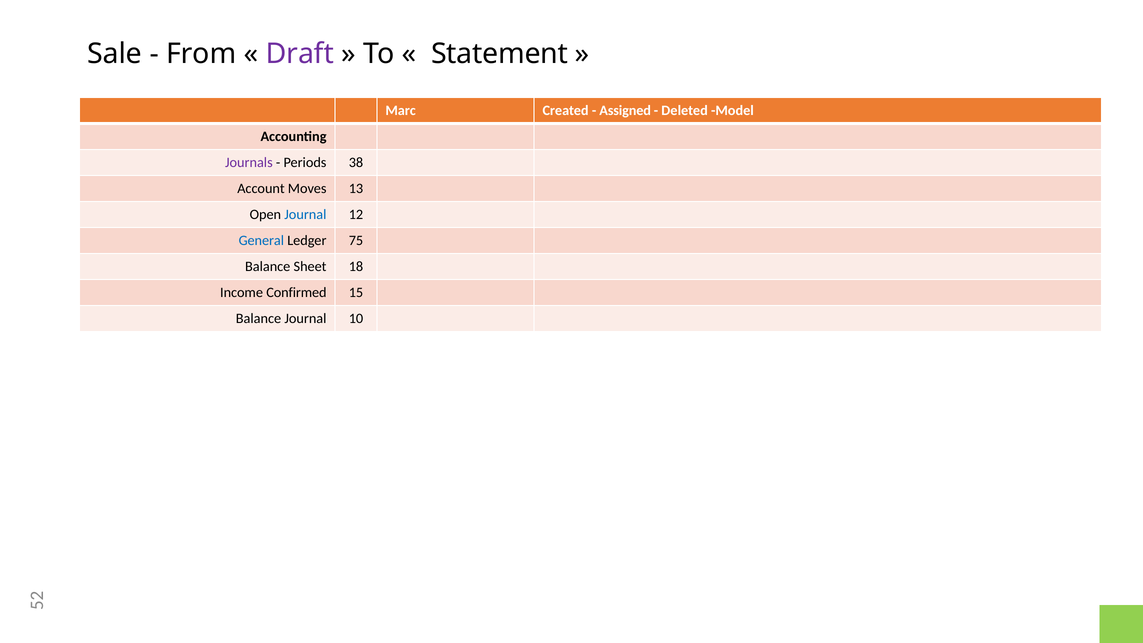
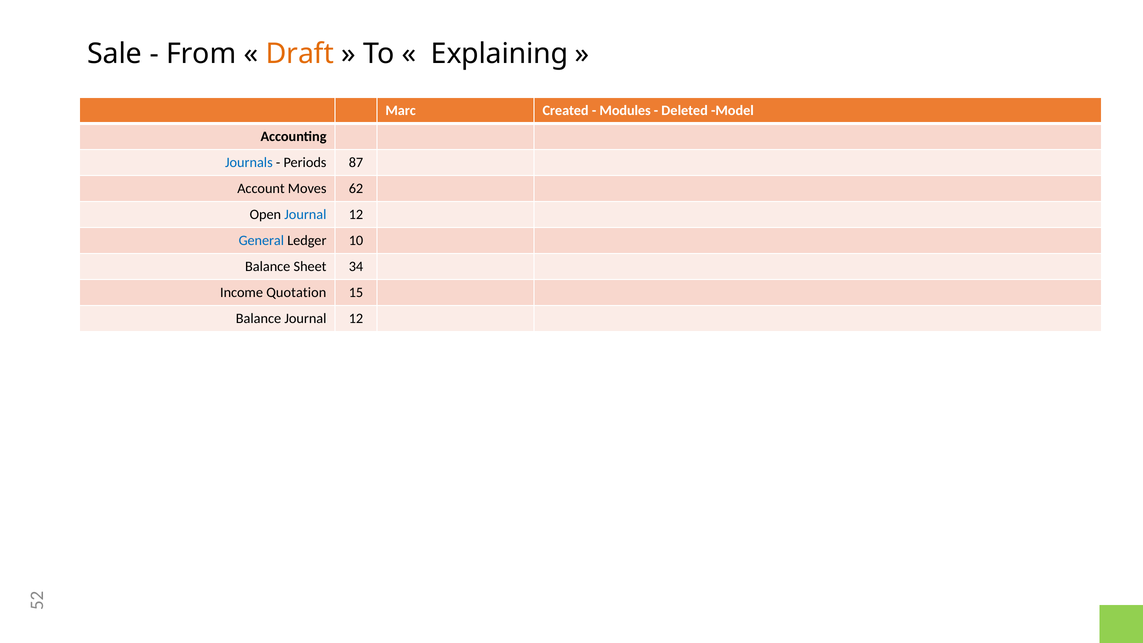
Draft colour: purple -> orange (300, 54)
Statement: Statement -> Explaining (500, 54)
Assigned: Assigned -> Modules (625, 111)
Journals colour: purple -> blue (249, 163)
38: 38 -> 87 (356, 163)
13: 13 -> 62 (356, 189)
75: 75 -> 10 (356, 241)
18: 18 -> 34 (356, 267)
Confirmed: Confirmed -> Quotation (296, 293)
10: 10 -> 12 (356, 319)
